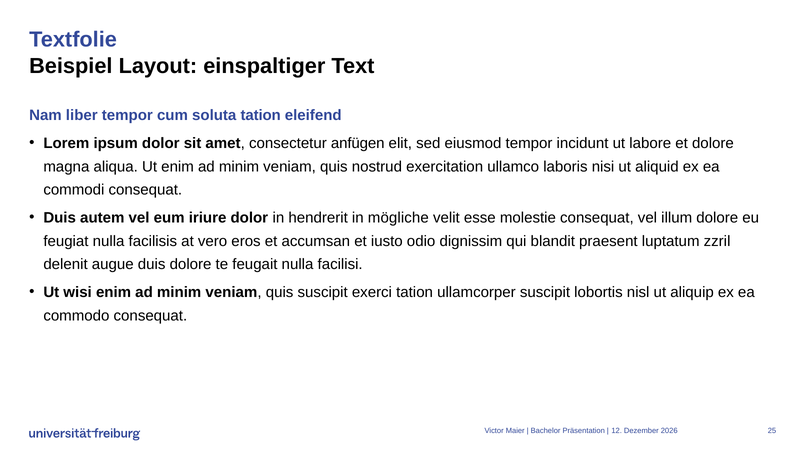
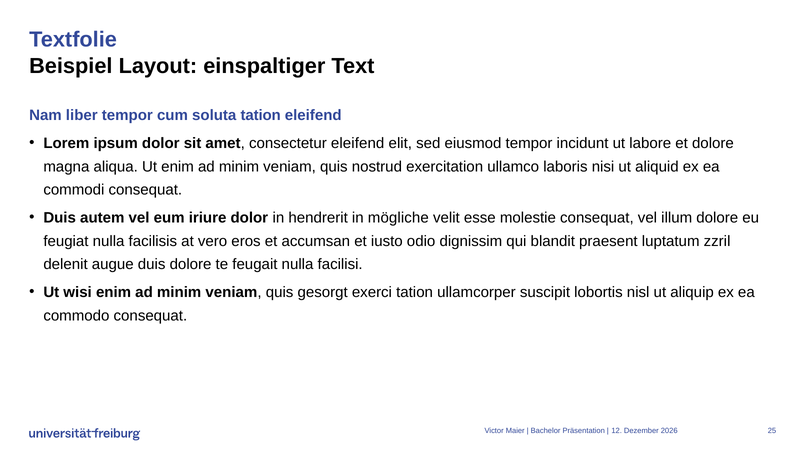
consectetur anfügen: anfügen -> eleifend (358, 143)
quis suscipit: suscipit -> gesorgt (323, 292)
